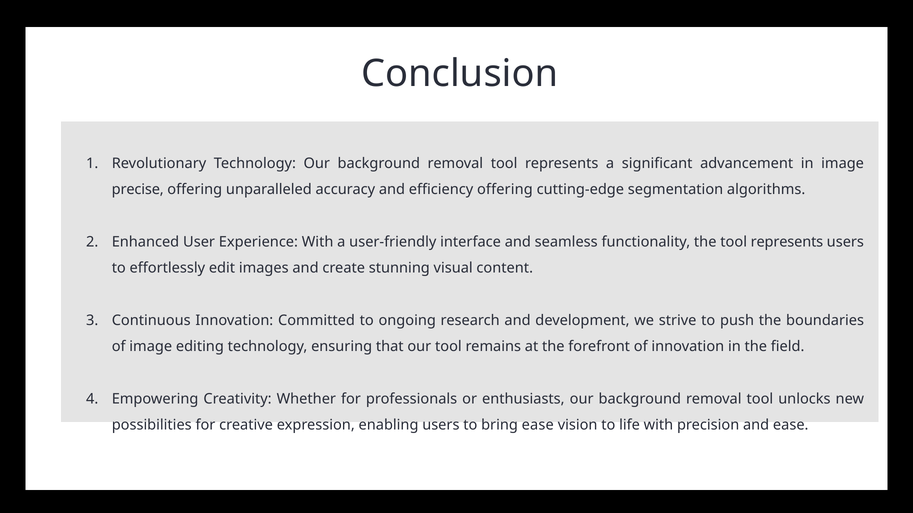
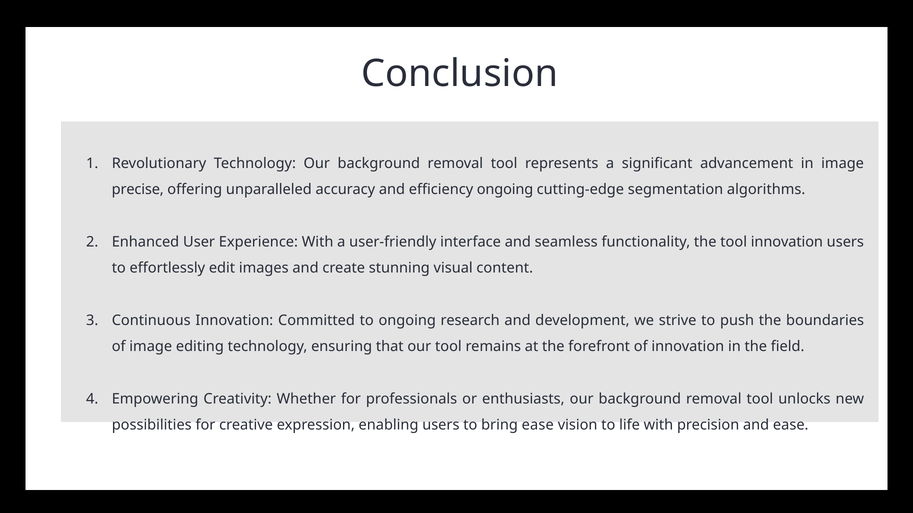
efficiency offering: offering -> ongoing (505, 190)
the tool represents: represents -> innovation (787, 242)
